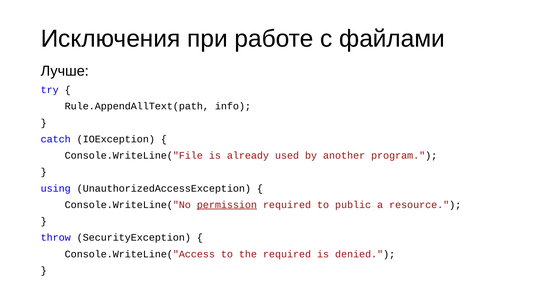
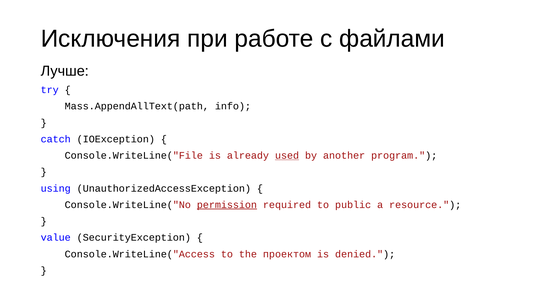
Rule.AppendAllText(path: Rule.AppendAllText(path -> Mass.AppendAllText(path (137, 106)
used underline: none -> present (287, 155)
throw: throw -> value (56, 237)
the required: required -> проектом (287, 254)
